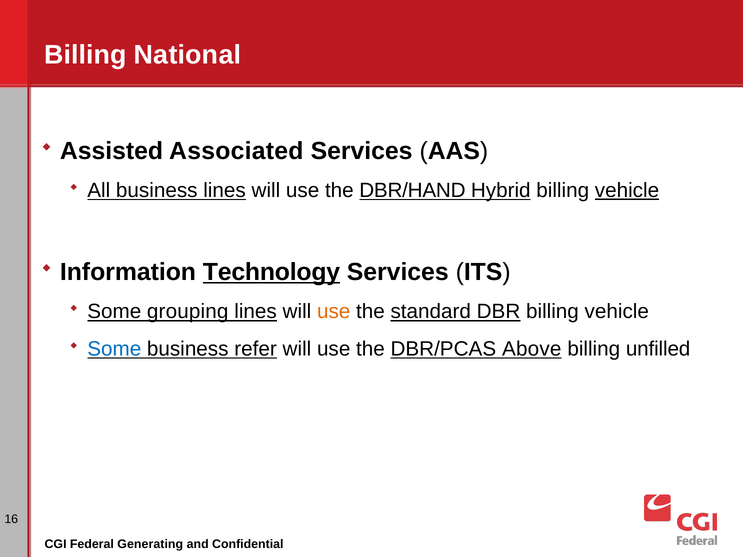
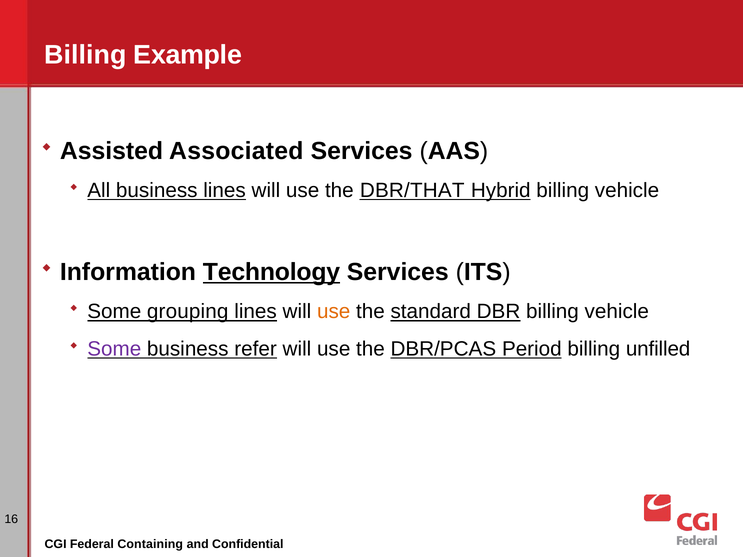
National: National -> Example (188, 55)
DBR/HAND: DBR/HAND -> DBR/THAT (412, 190)
vehicle underline: present -> none (627, 190)
Some colour: blue -> purple (114, 349)
Above: Above -> Period (532, 349)
Generating: Generating -> Containing (150, 544)
